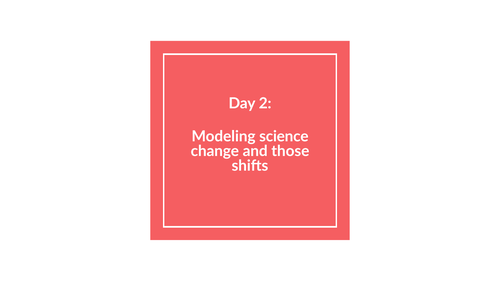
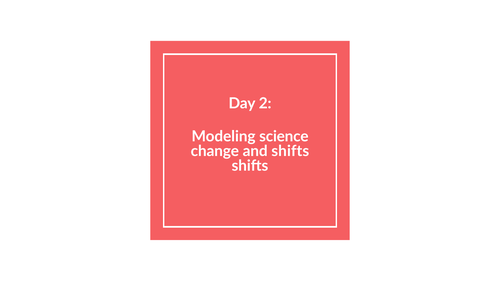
and those: those -> shifts (290, 151)
